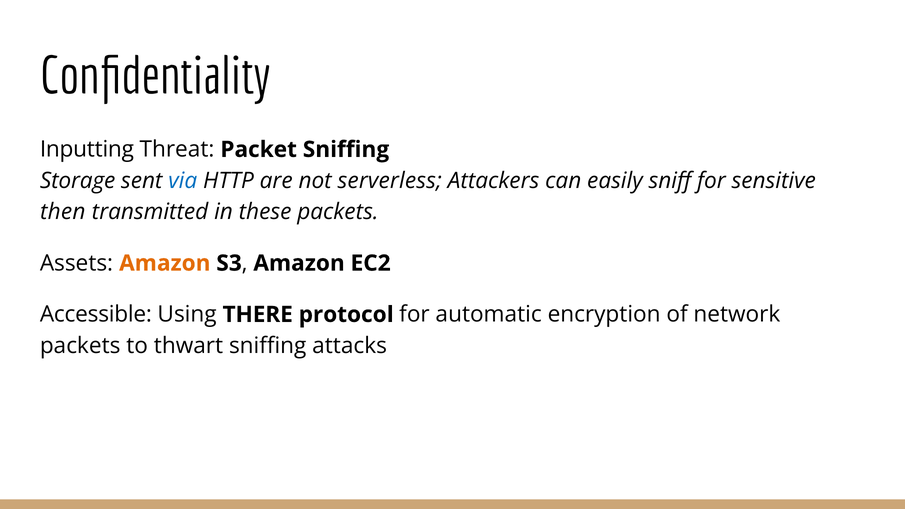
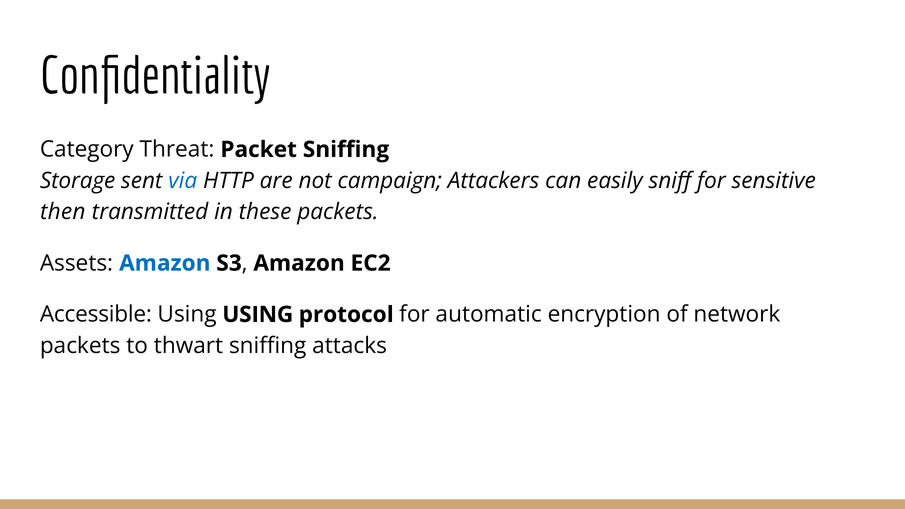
Inputting: Inputting -> Category (87, 150)
serverless: serverless -> campaign (390, 181)
Amazon colour: orange -> blue (165, 263)
Using THERE: THERE -> USING (258, 315)
